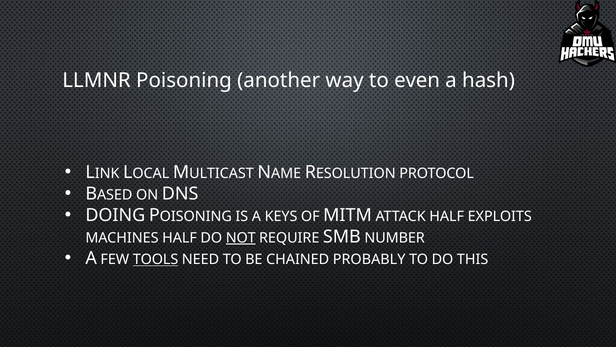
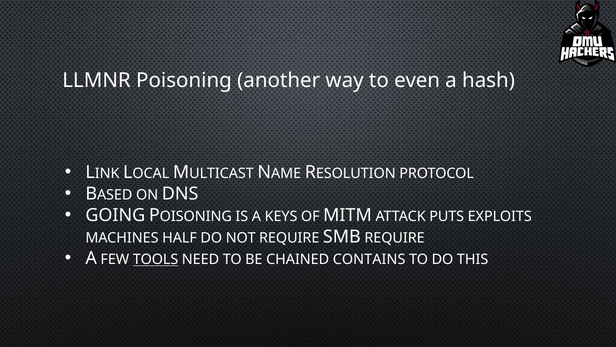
DOING: DOING -> GOING (115, 215)
ATTACK HALF: HALF -> PUTS (447, 216)
NOT underline: present -> none (241, 238)
SMB NUMBER: NUMBER -> REQUIRE (395, 238)
PROBABLY: PROBABLY -> CONTAINS (369, 259)
